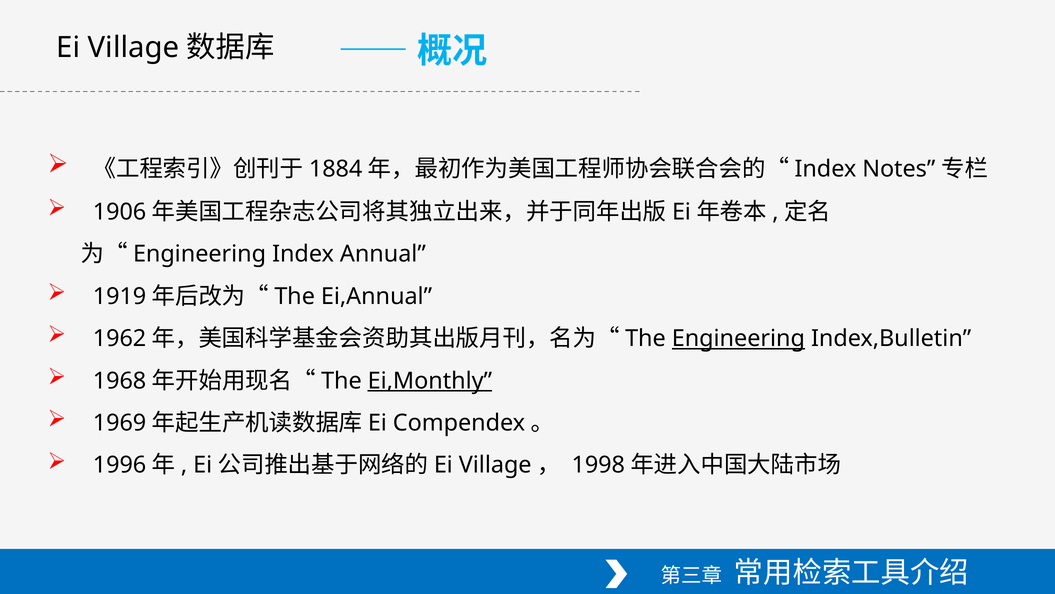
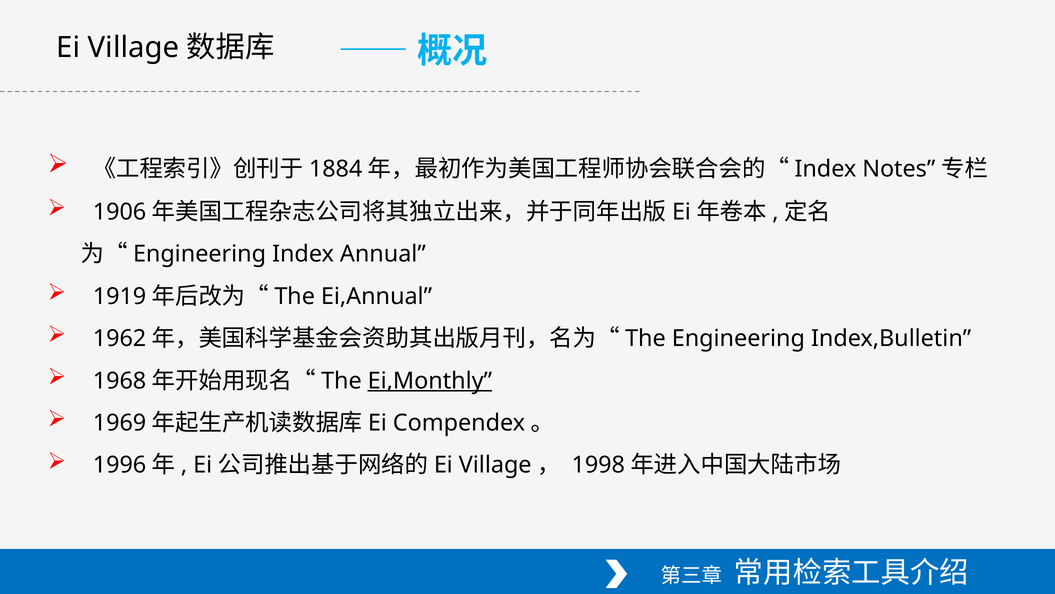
Engineering underline: present -> none (738, 338)
